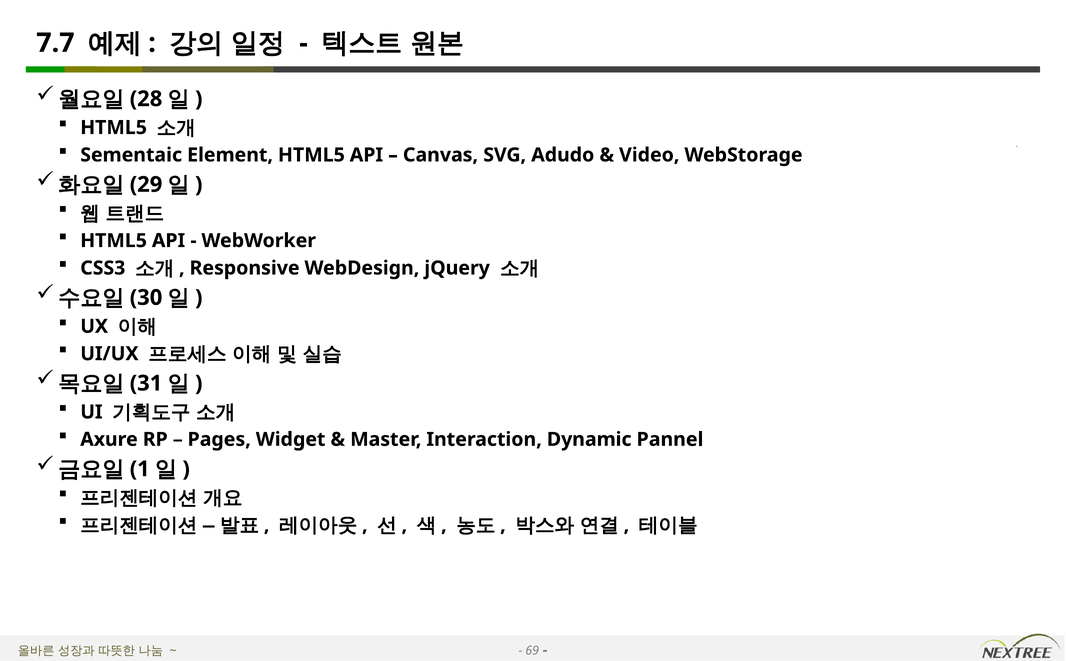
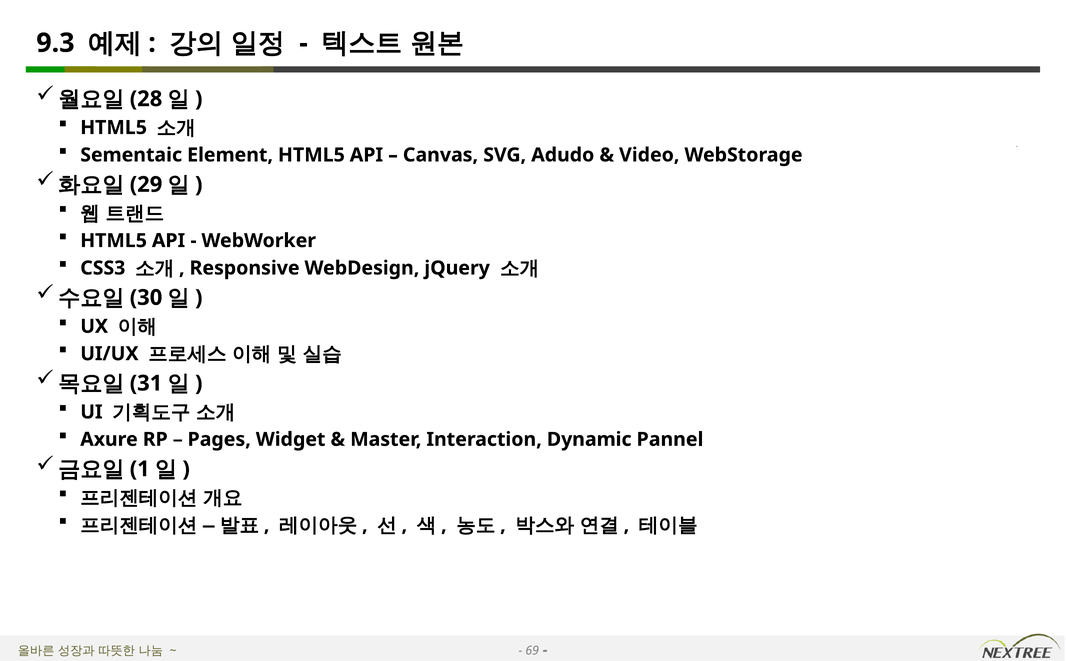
7.7: 7.7 -> 9.3 (55, 43)
